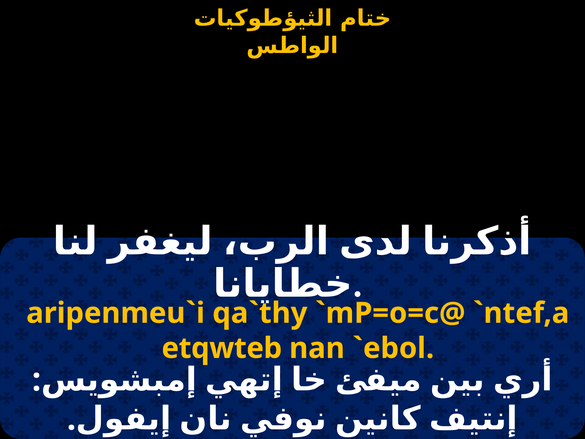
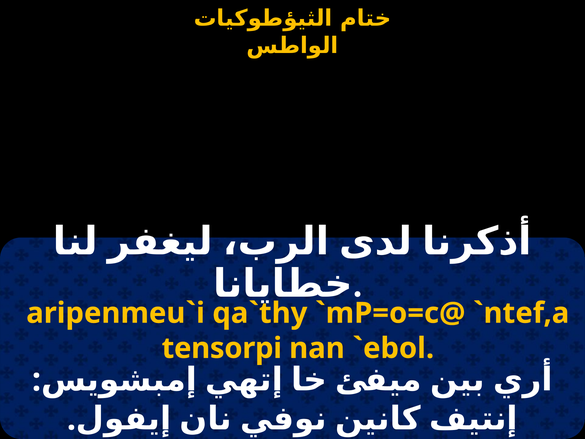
etqwteb: etqwteb -> tensorpi (222, 348)
